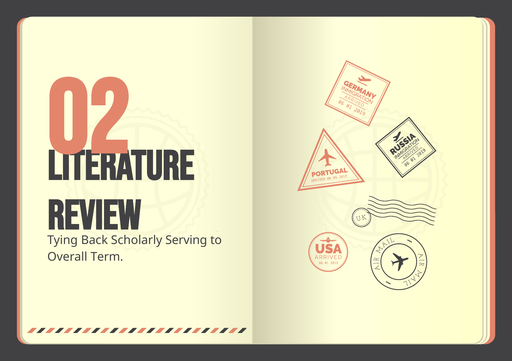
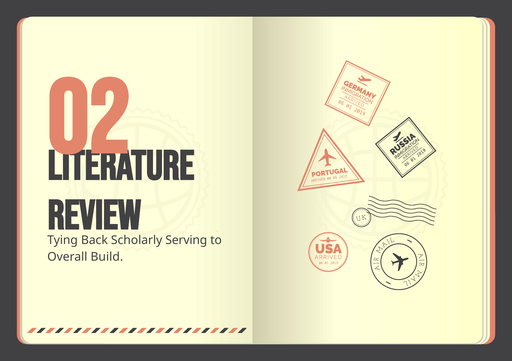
Term: Term -> Build (107, 257)
